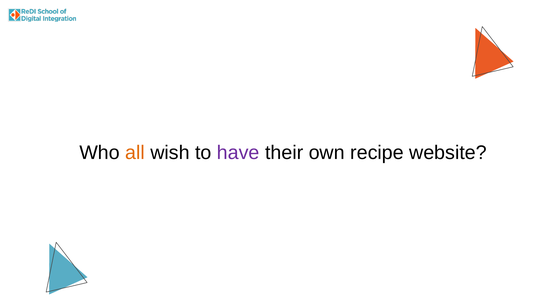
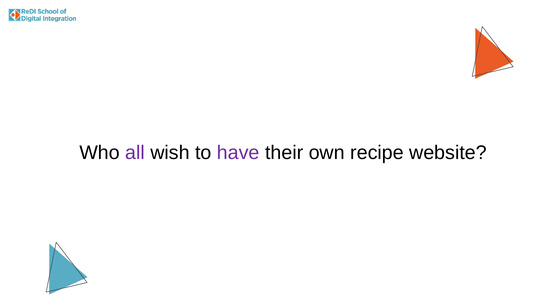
all colour: orange -> purple (135, 153)
